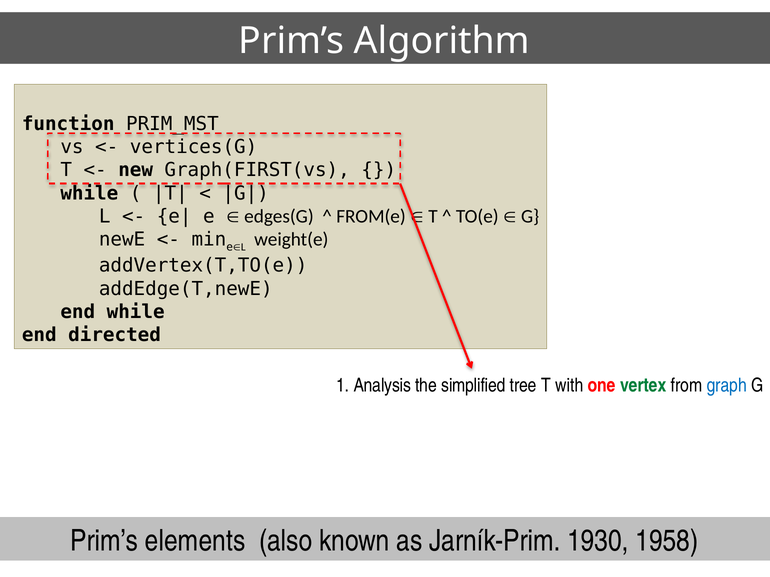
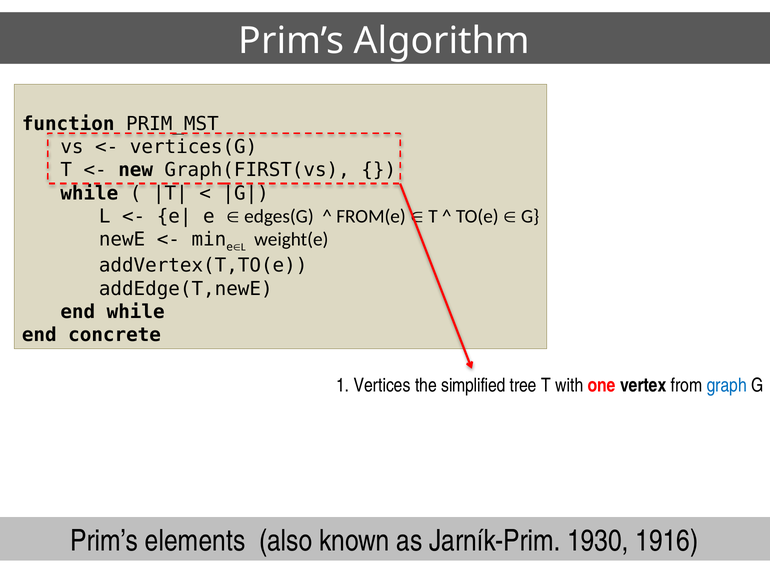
directed: directed -> concrete (115, 335)
Analysis: Analysis -> Vertices (382, 386)
vertex colour: green -> black (643, 386)
1958: 1958 -> 1916 (667, 541)
